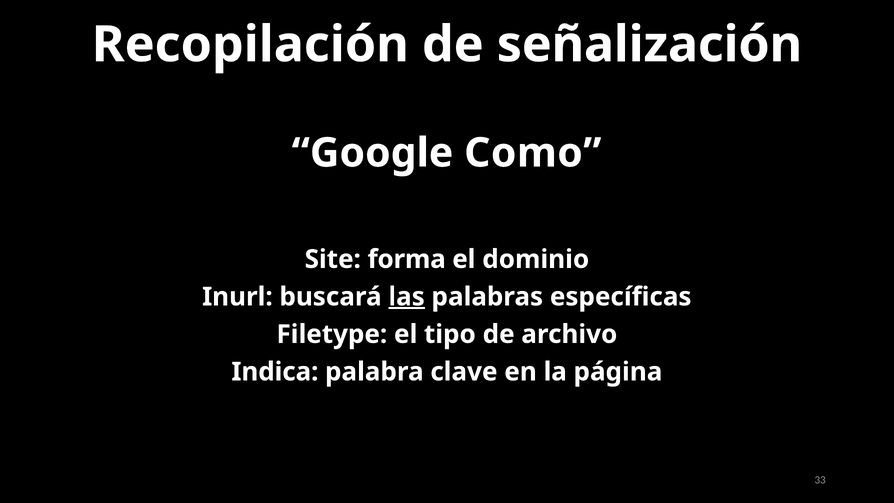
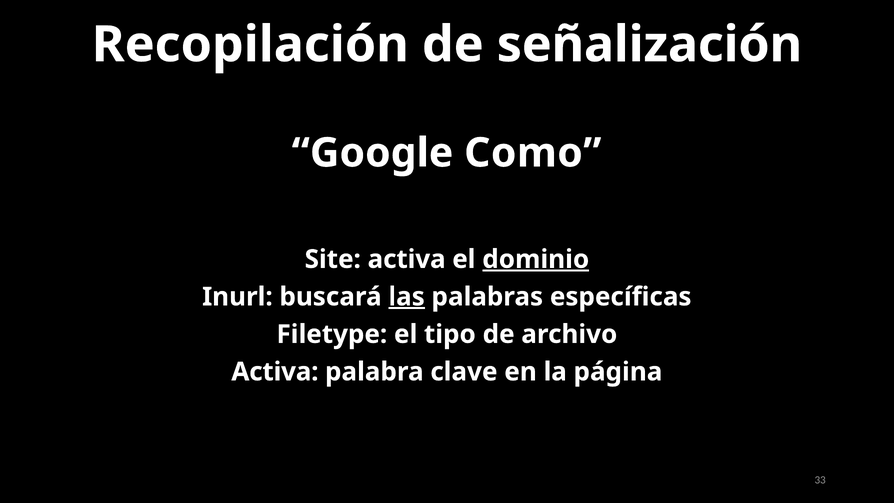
Site forma: forma -> activa (407, 259)
dominio underline: none -> present (536, 259)
Indica: Indica -> Activa (275, 372)
